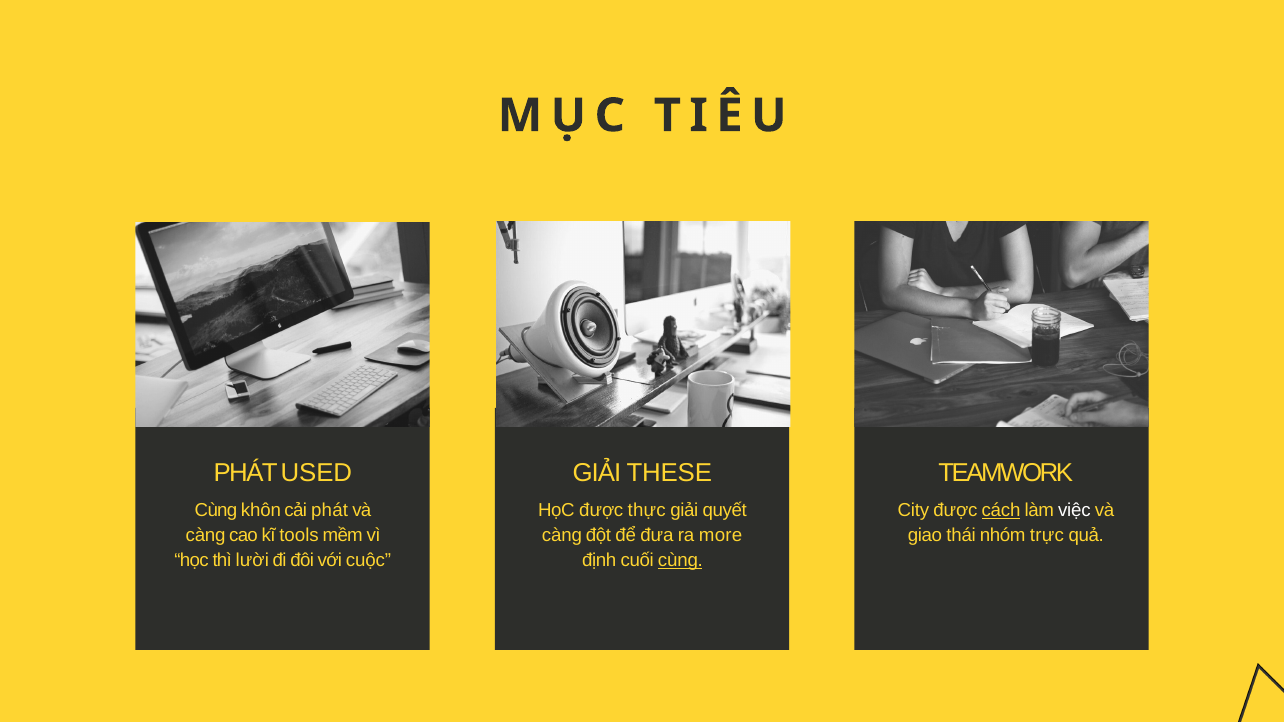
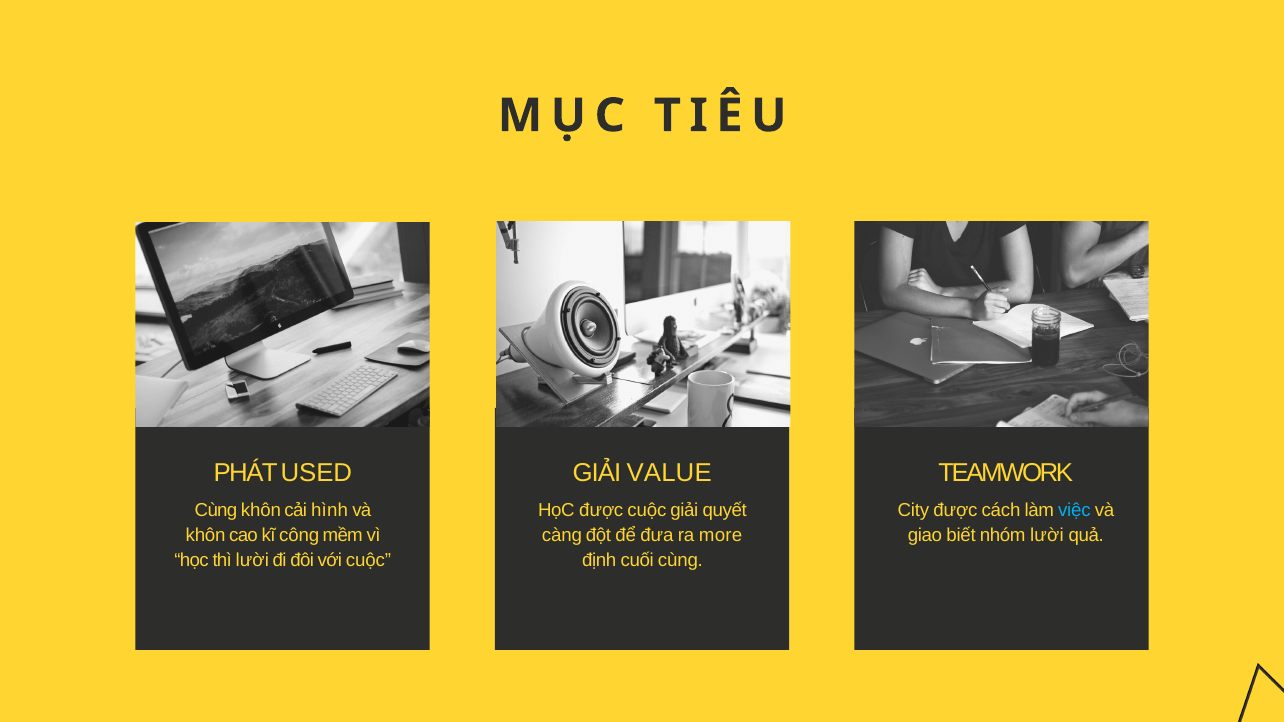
THESE: THESE -> VALUE (669, 473)
cải phát: phát -> hình (330, 511)
được thực: thực -> cuộc (647, 511)
cách underline: present -> none (1001, 511)
việc colour: white -> light blue (1074, 511)
càng: càng -> khôn (206, 536)
tools: tools -> công (299, 536)
thái: thái -> biết (961, 536)
nhóm trực: trực -> lười (1047, 536)
cùng underline: present -> none (680, 560)
